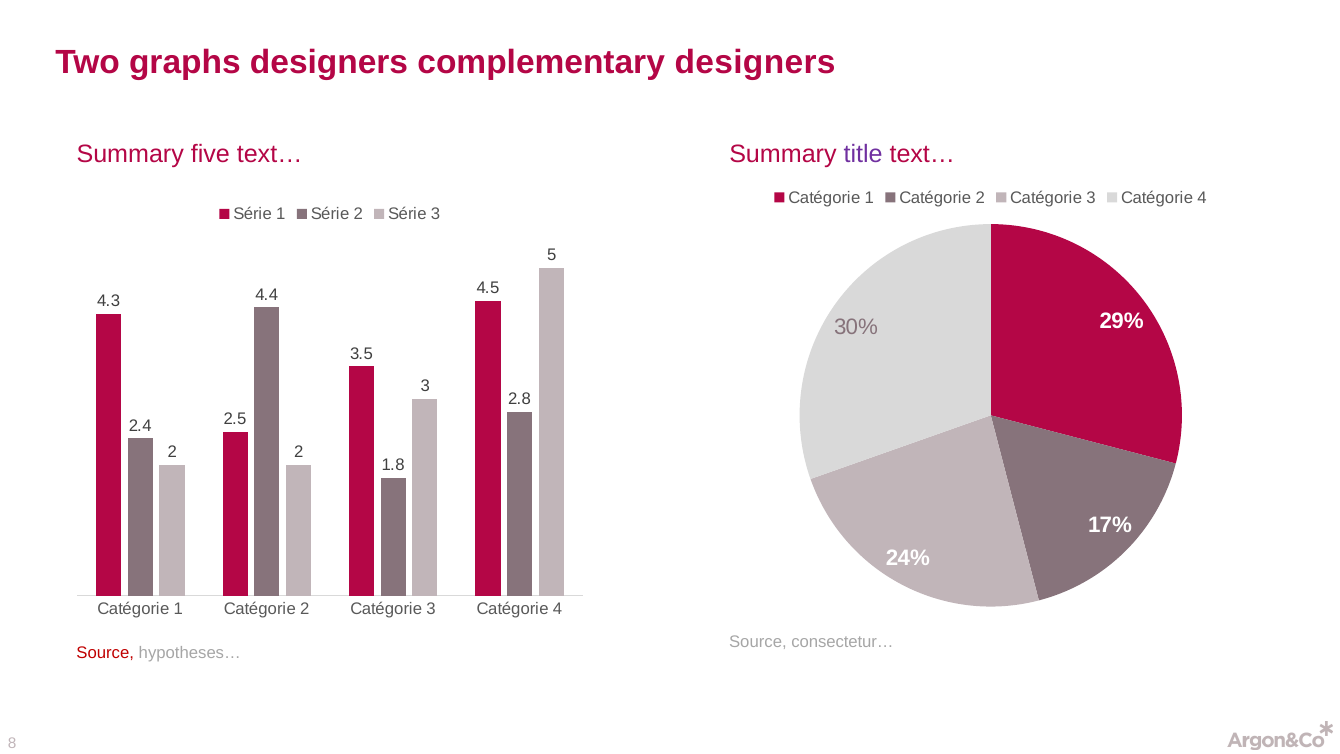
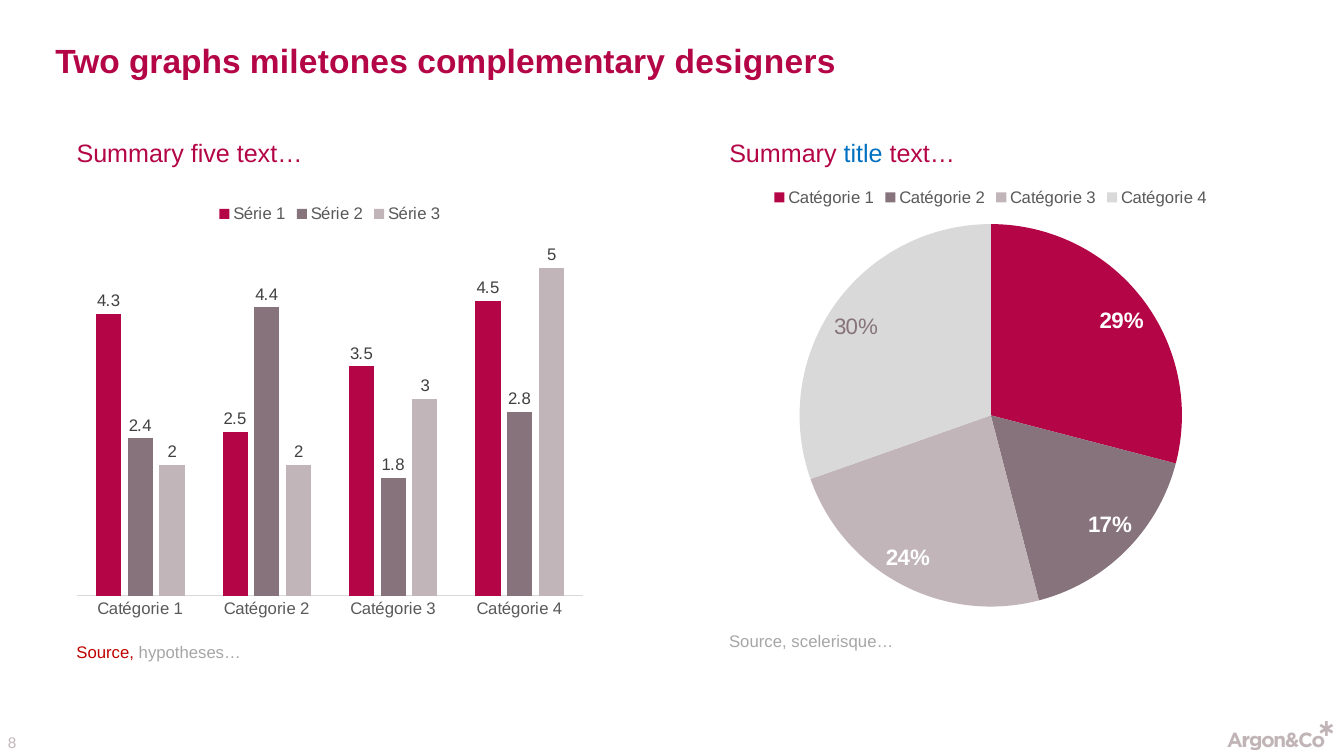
graphs designers: designers -> miletones (329, 63)
title colour: purple -> blue (863, 154)
consectetur…: consectetur… -> scelerisque… (842, 642)
